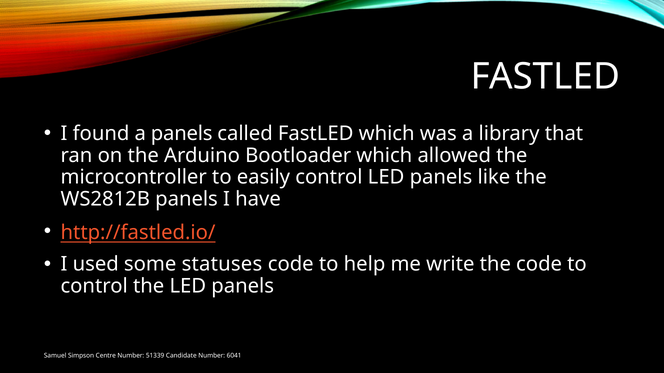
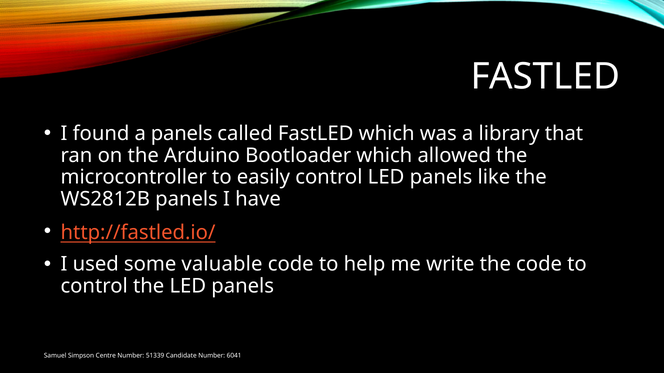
statuses: statuses -> valuable (222, 265)
